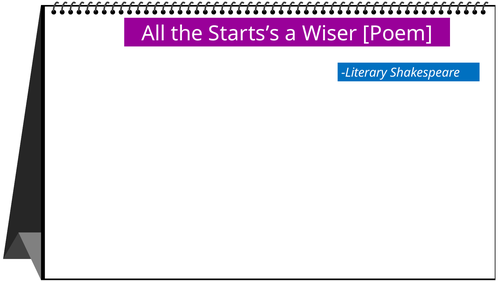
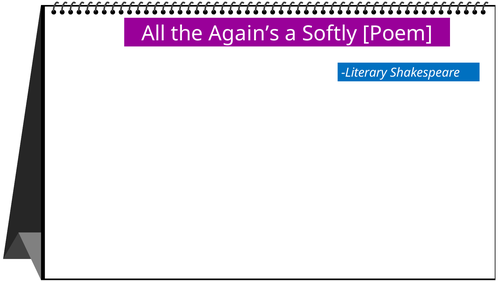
Starts’s: Starts’s -> Again’s (244, 34)
Wiser: Wiser -> Softly (330, 34)
